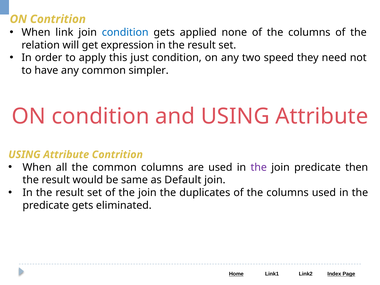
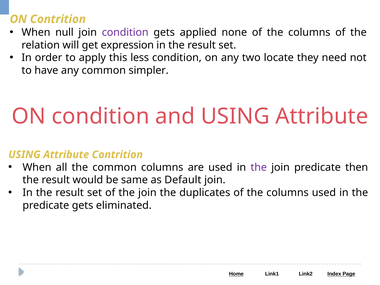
link: link -> null (64, 32)
condition colour: blue -> purple (125, 32)
just: just -> less (140, 58)
speed: speed -> locate (279, 58)
